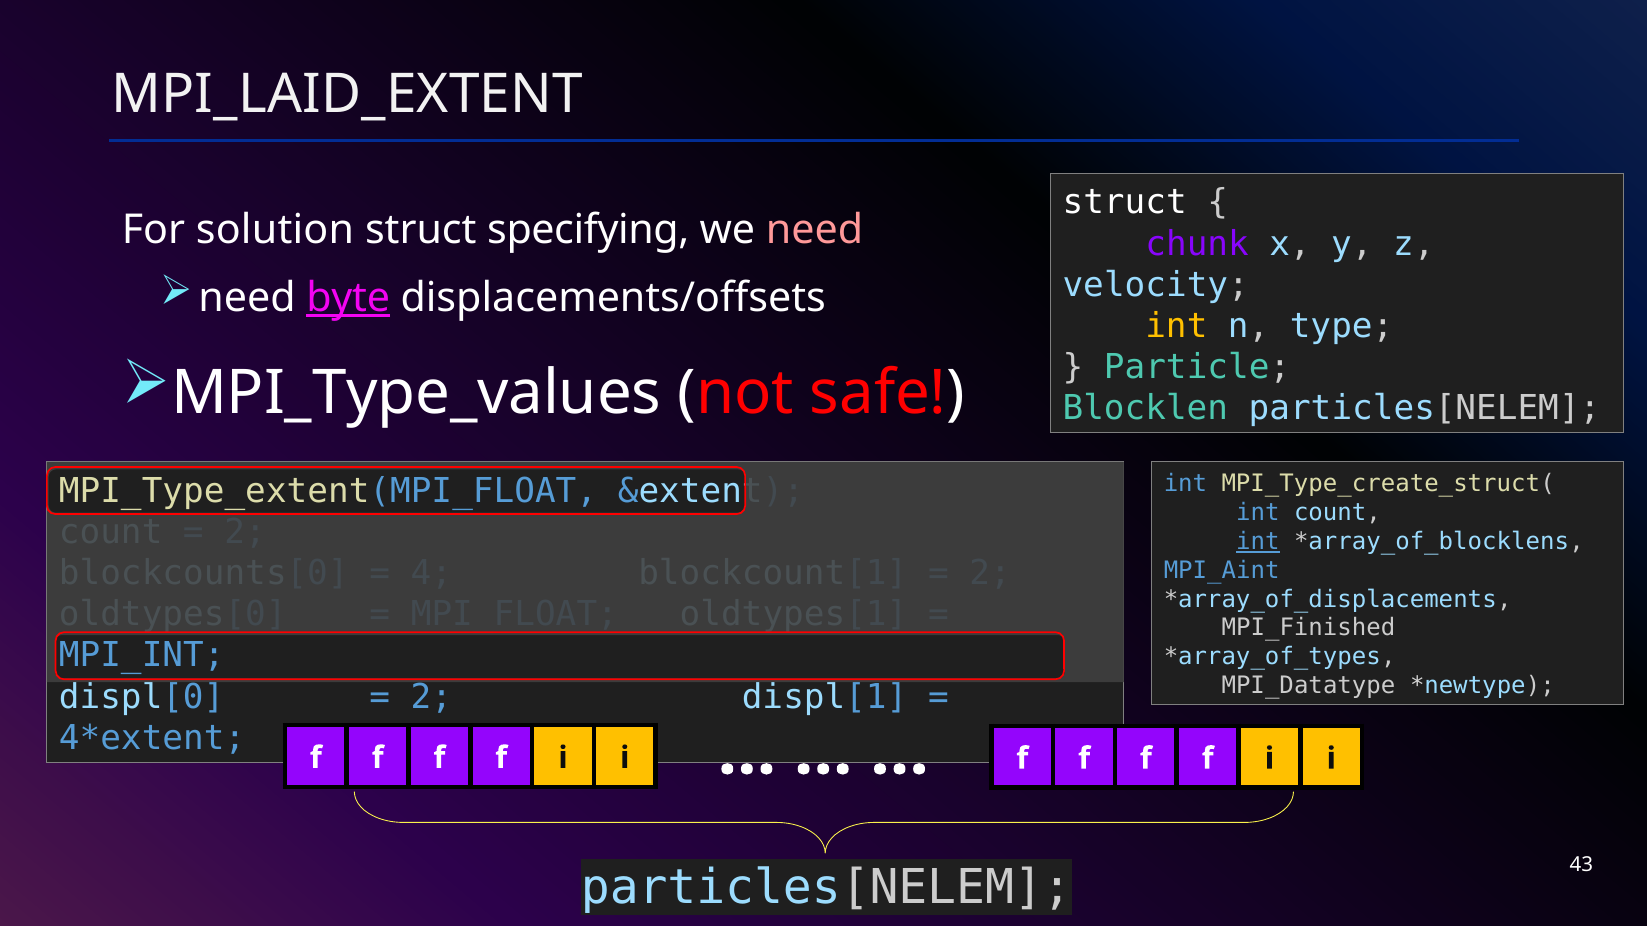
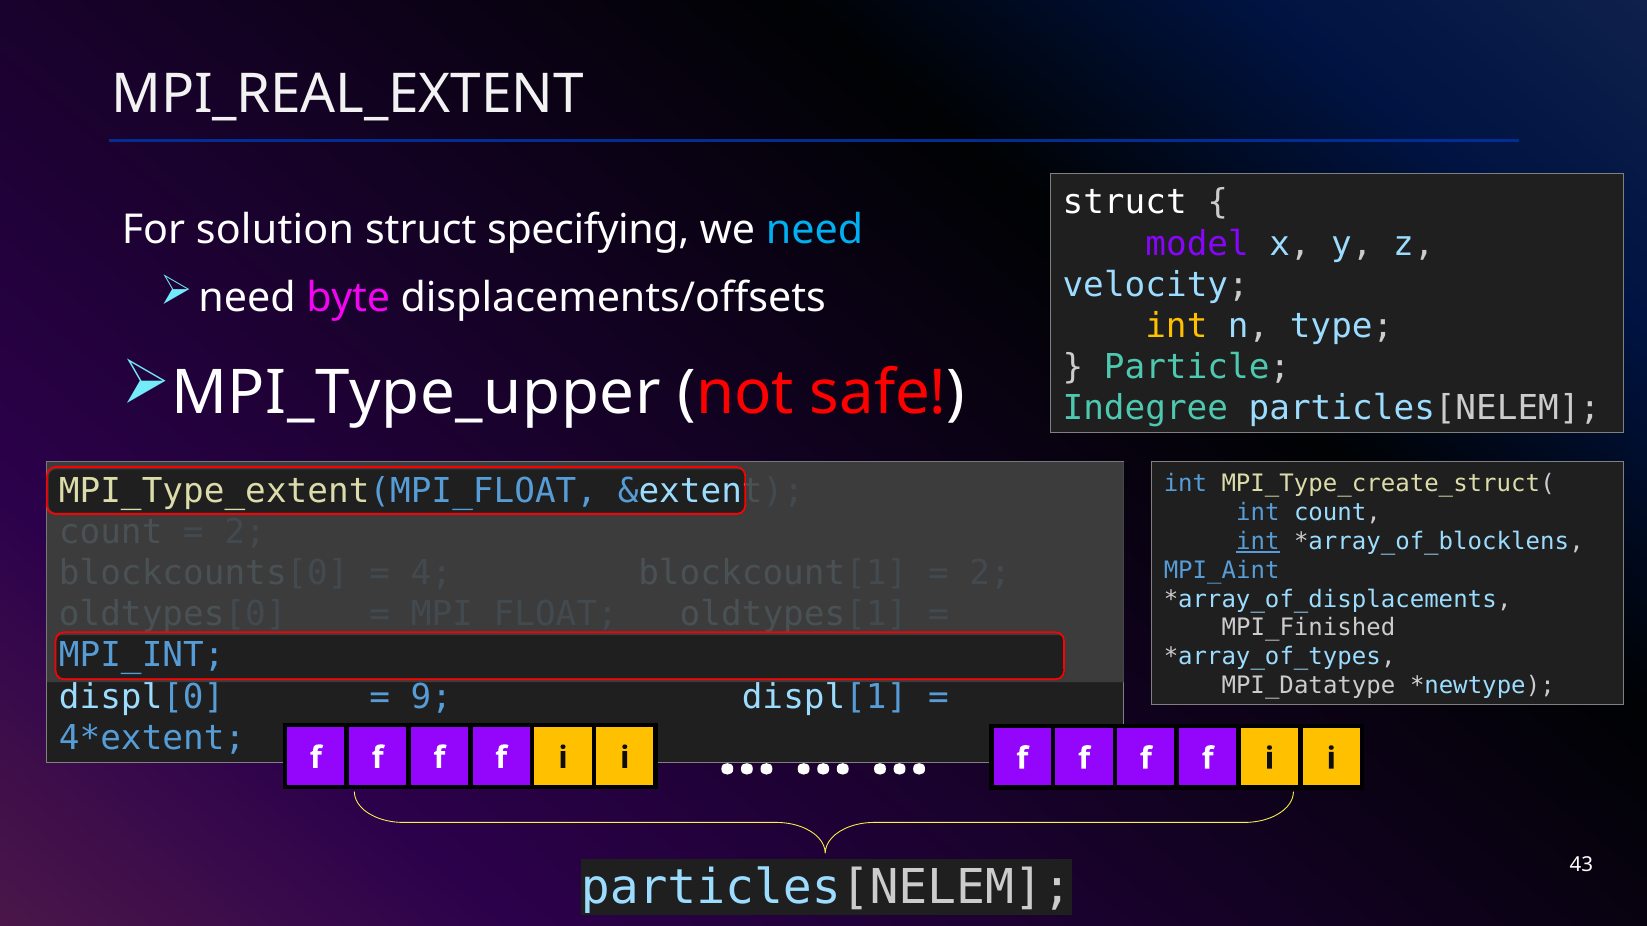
MPI_LAID_EXTENT: MPI_LAID_EXTENT -> MPI_REAL_EXTENT (348, 94)
need colour: pink -> light blue (814, 230)
chunk: chunk -> model (1197, 244)
byte underline: present -> none (348, 298)
MPI_Type_values: MPI_Type_values -> MPI_Type_upper (416, 393)
Blocklen: Blocklen -> Indegree (1145, 409)
2: 2 -> 9 (431, 697)
